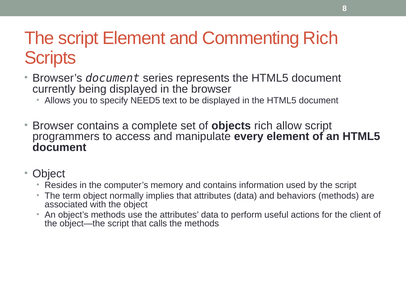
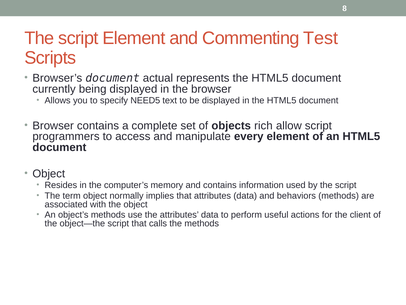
Commenting Rich: Rich -> Test (321, 38)
series: series -> actual (158, 78)
